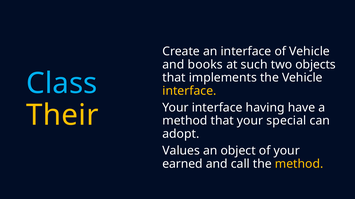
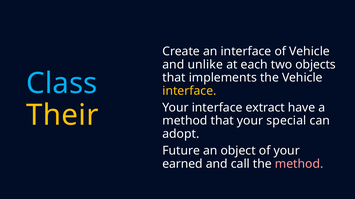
books: books -> unlike (205, 65)
such: such -> each (254, 65)
having: having -> extract (265, 108)
Values: Values -> Future (181, 151)
method colour: yellow -> pink (299, 164)
